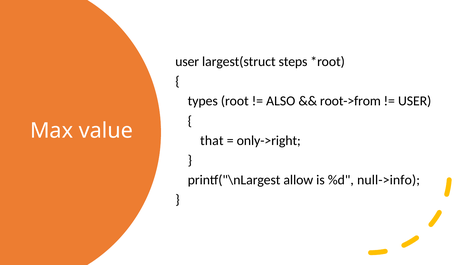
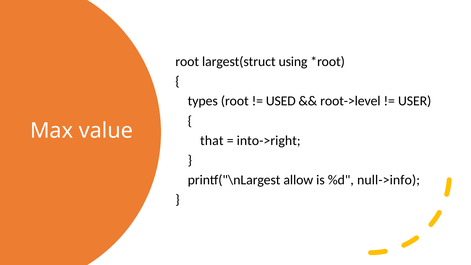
user: user -> root (187, 62)
steps: steps -> using (293, 62)
ALSO: ALSO -> USED (281, 101)
root->from: root->from -> root->level (350, 101)
only->right: only->right -> into->right (269, 141)
